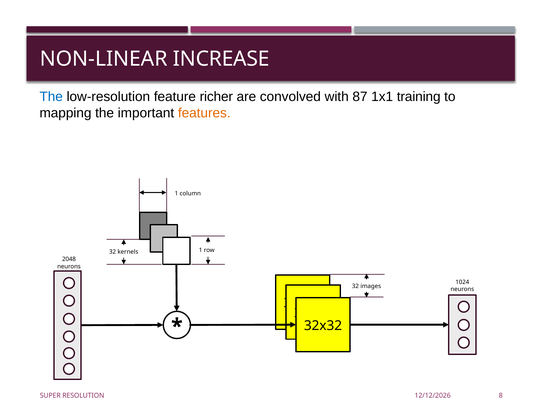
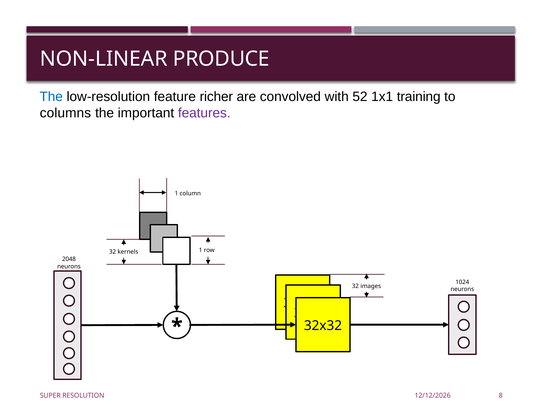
INCREASE: INCREASE -> PRODUCE (221, 59)
87: 87 -> 52 (360, 97)
mapping: mapping -> columns (65, 113)
features colour: orange -> purple (204, 113)
